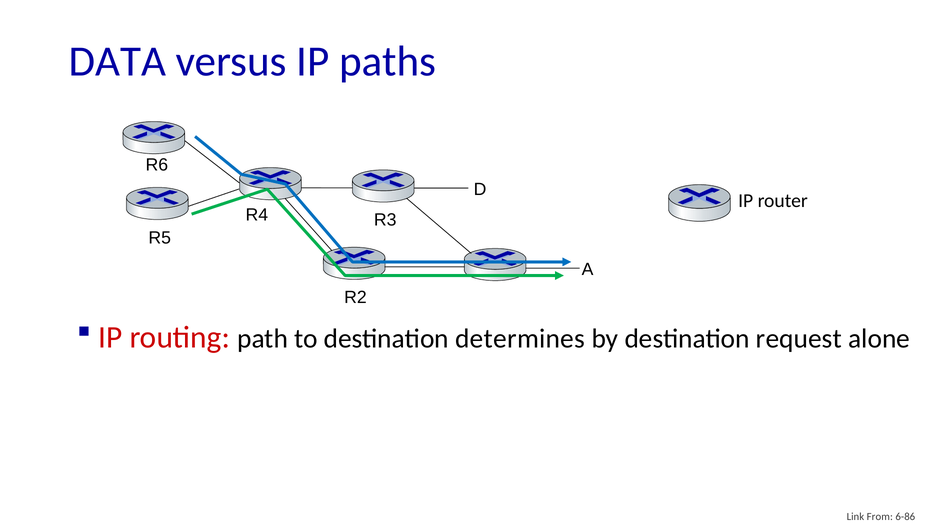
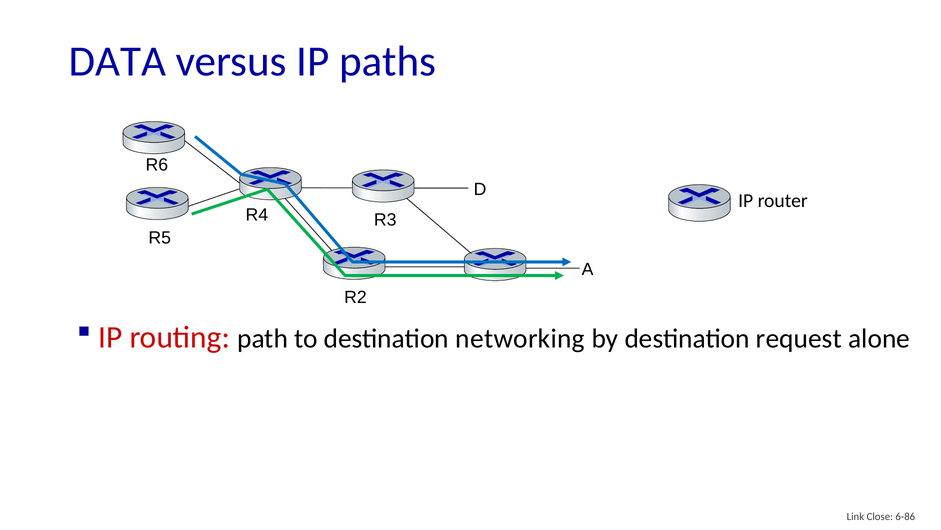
determines: determines -> networking (520, 338)
From: From -> Close (880, 516)
